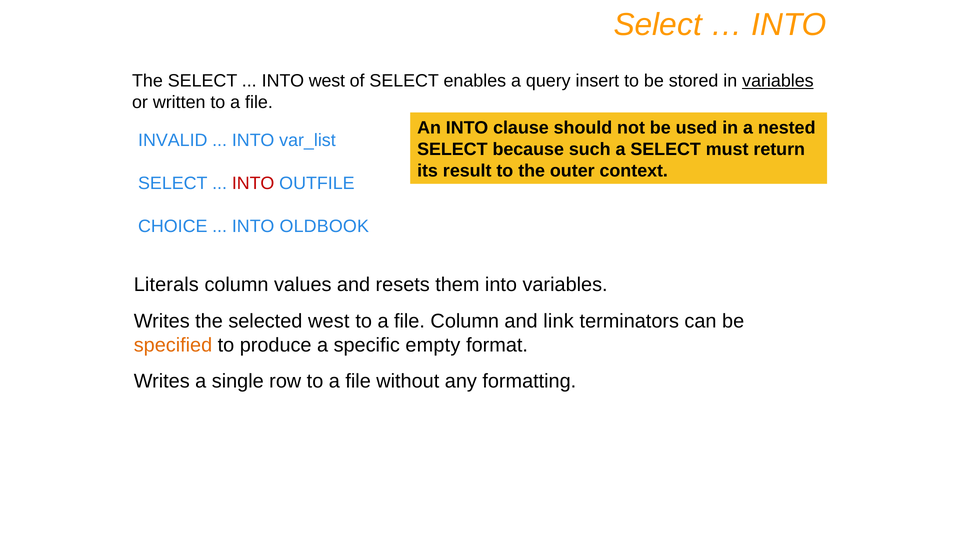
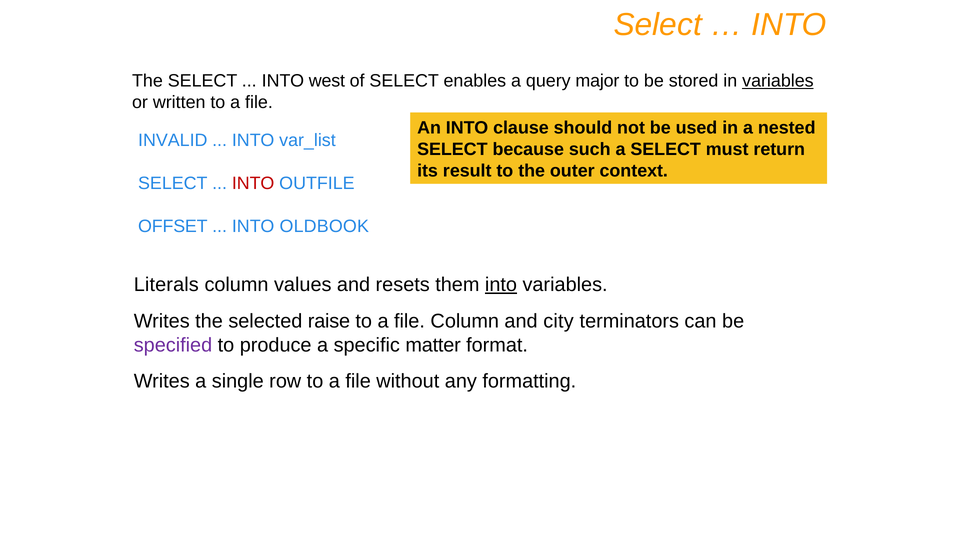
insert: insert -> major (597, 81)
CHOICE: CHOICE -> OFFSET (173, 226)
into underline: none -> present (501, 285)
selected west: west -> raise (329, 321)
link: link -> city (559, 321)
specified colour: orange -> purple (173, 345)
empty: empty -> matter (433, 345)
